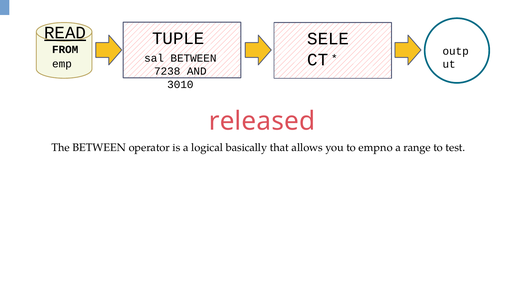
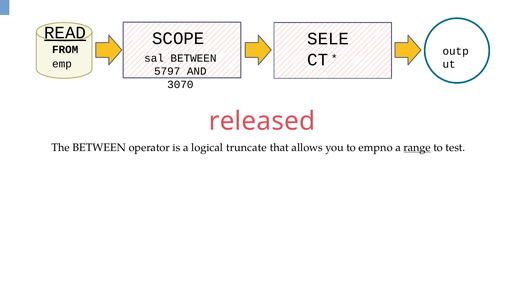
TUPLE: TUPLE -> SCOPE (178, 38)
7238: 7238 -> 5797 (167, 71)
3010: 3010 -> 3070 (180, 84)
basically: basically -> truncate (246, 147)
range underline: none -> present (417, 147)
